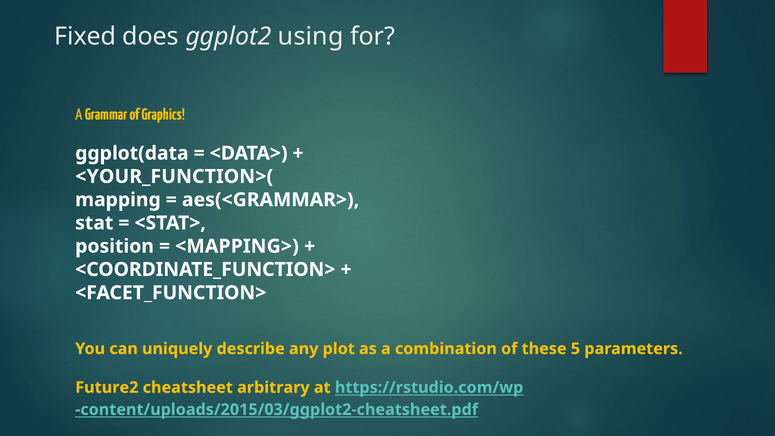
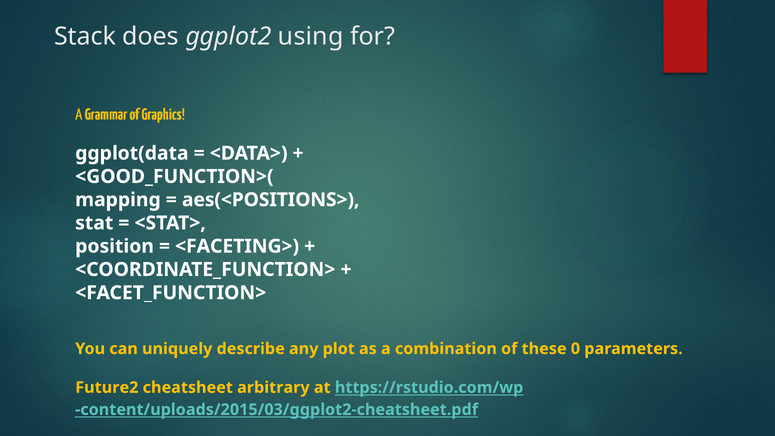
Fixed: Fixed -> Stack (85, 37)
<YOUR_FUNCTION>(: <YOUR_FUNCTION>( -> <GOOD_FUNCTION>( (174, 176)
aes(<GRAMMAR>: aes(<GRAMMAR> -> aes(<POSITIONS> (271, 200)
<MAPPING>: <MAPPING> -> <FACETING> (237, 246)
5: 5 -> 0 (575, 349)
